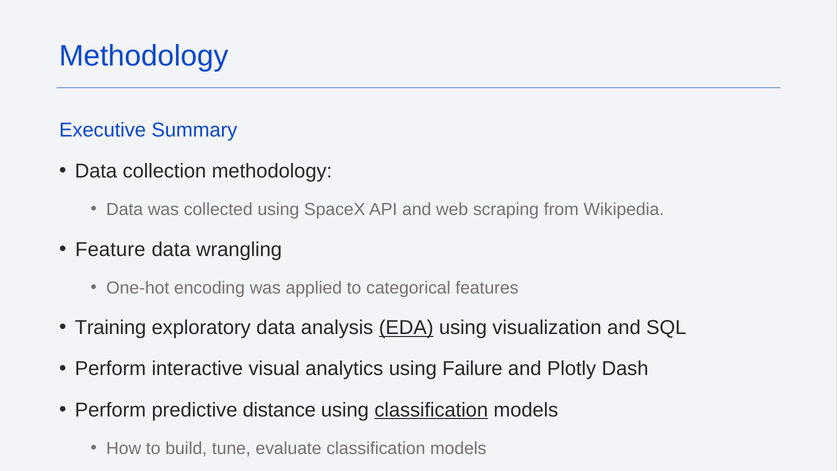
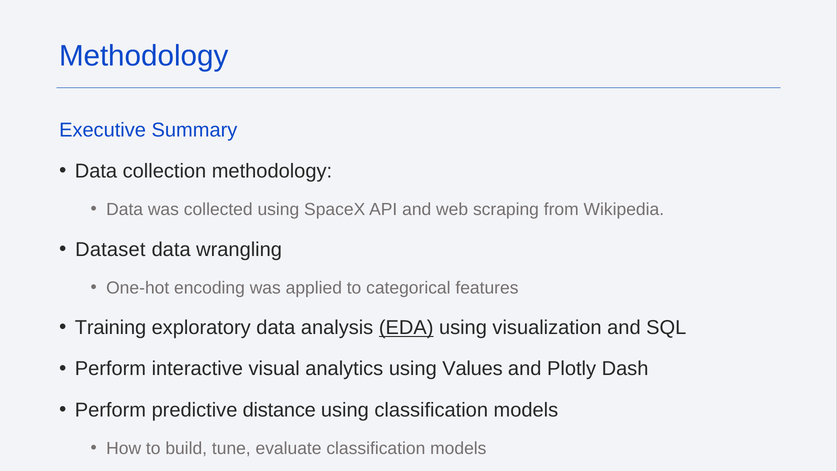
Feature: Feature -> Dataset (110, 249)
Failure: Failure -> Values (472, 369)
classification underline: present -> none (431, 410)
